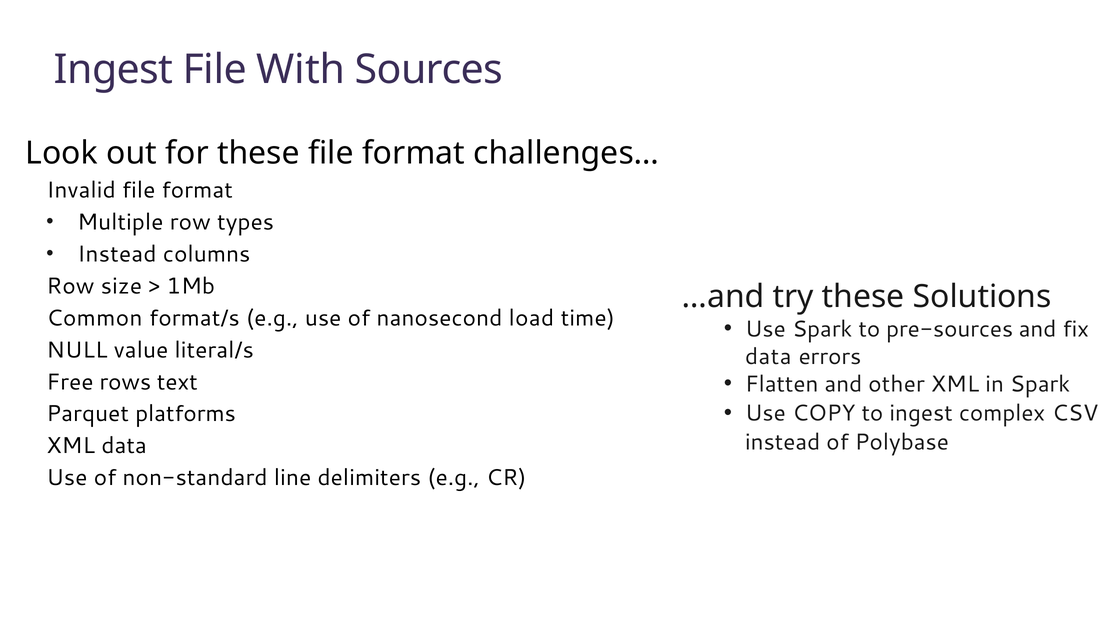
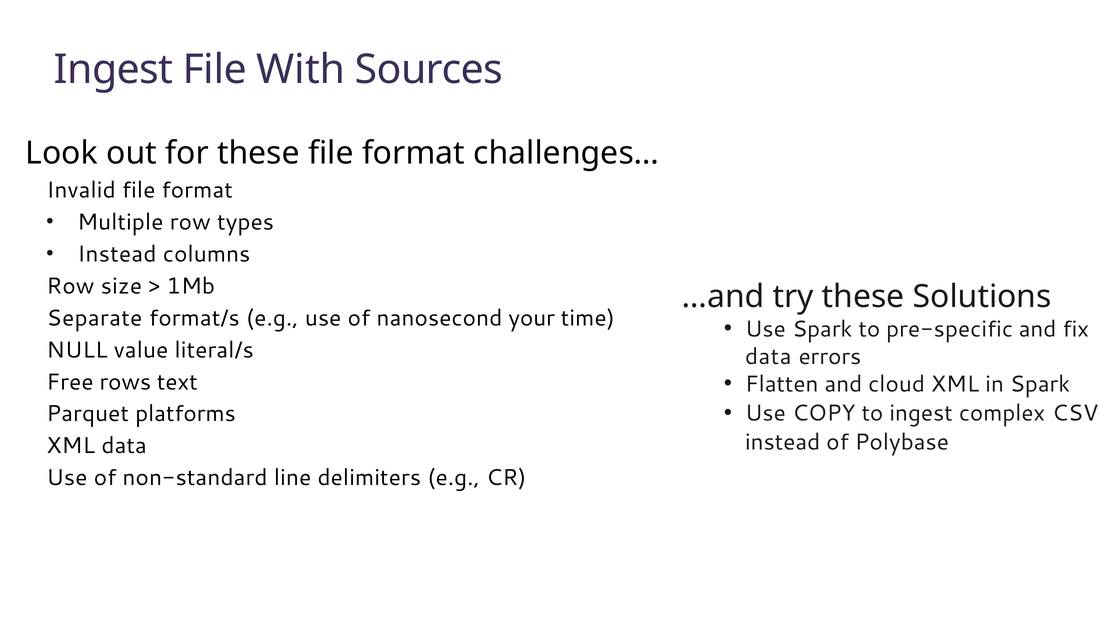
Common: Common -> Separate (95, 318)
load: load -> your (532, 318)
pre-sources: pre-sources -> pre-specific (950, 329)
other: other -> cloud (897, 384)
